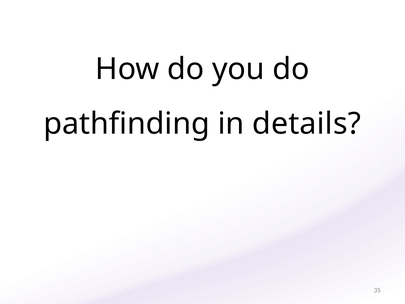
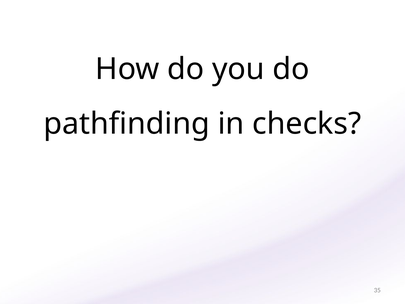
details: details -> checks (307, 124)
